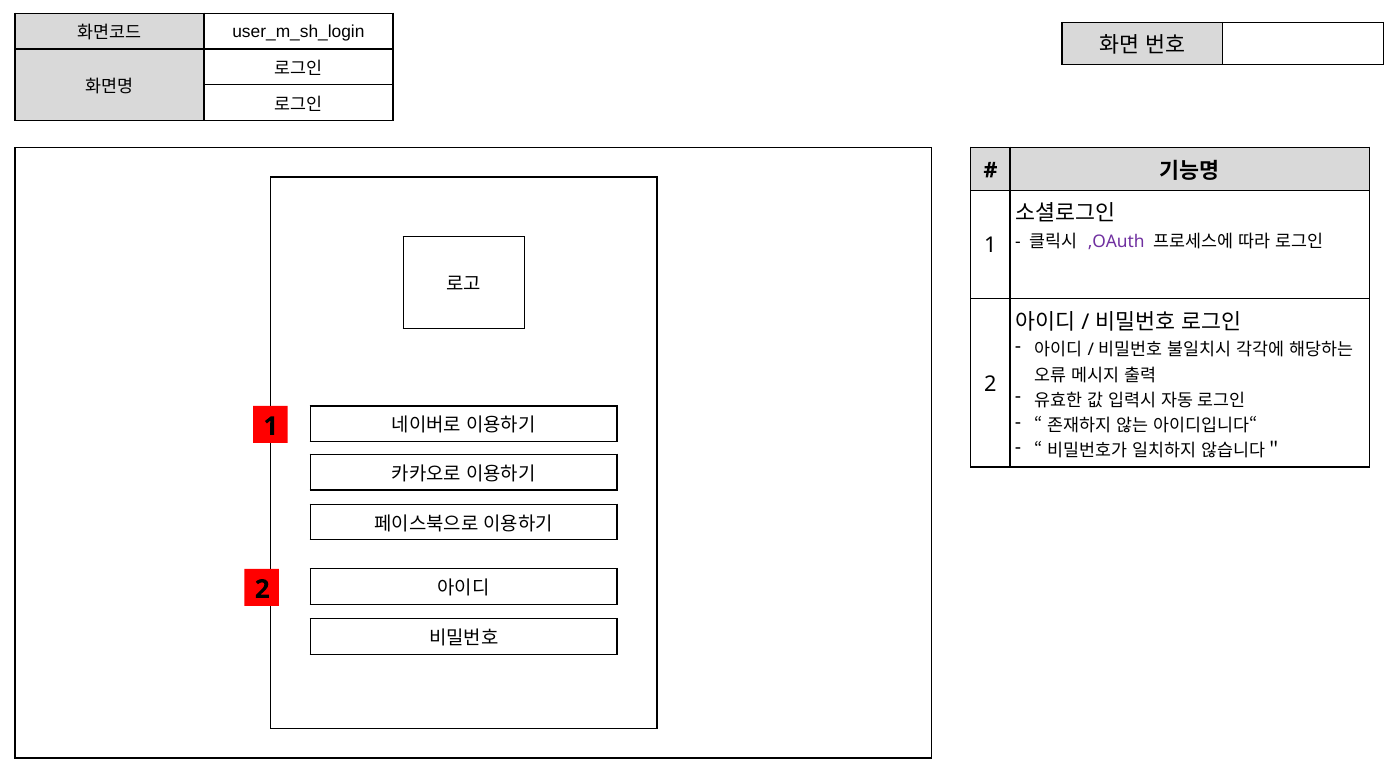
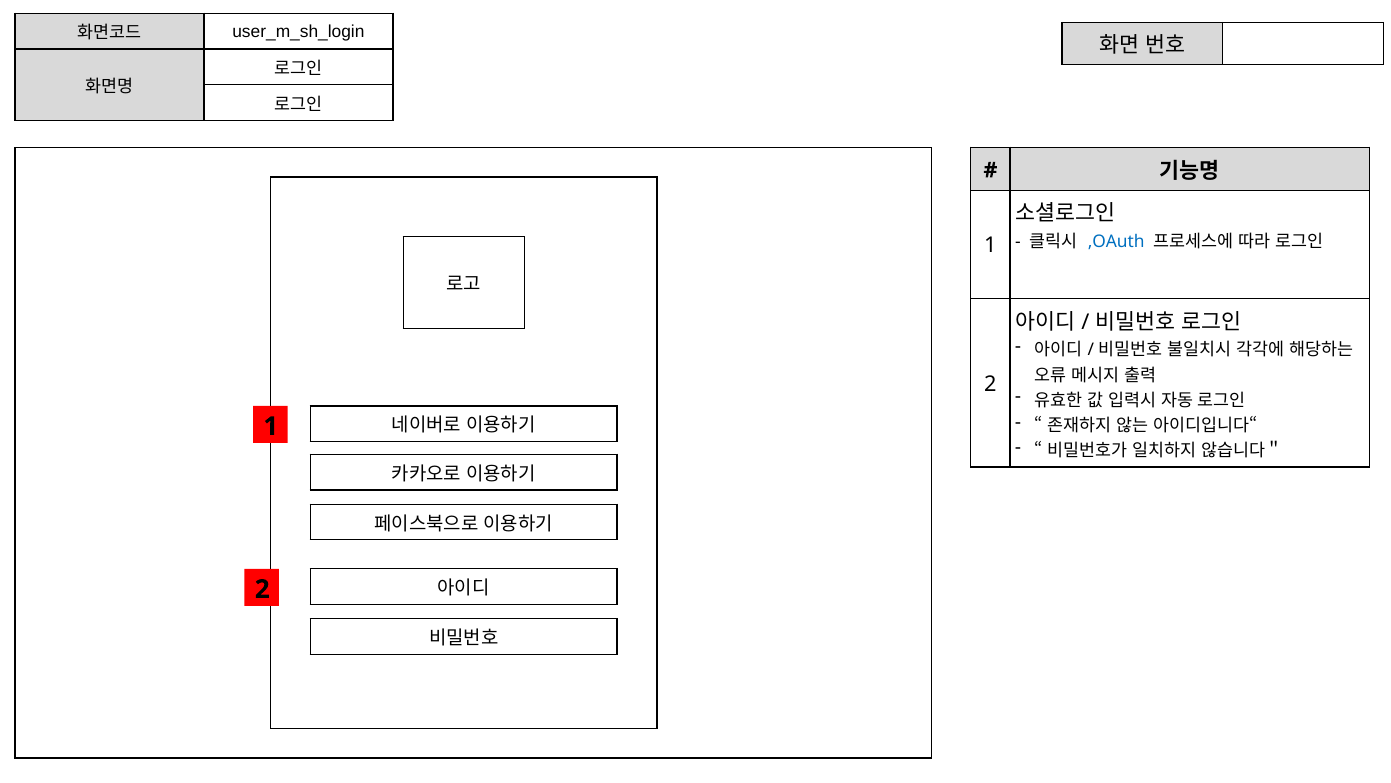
,OAuth colour: purple -> blue (1116, 241)
